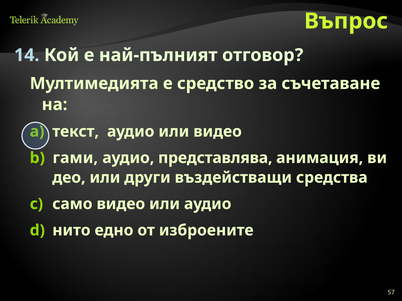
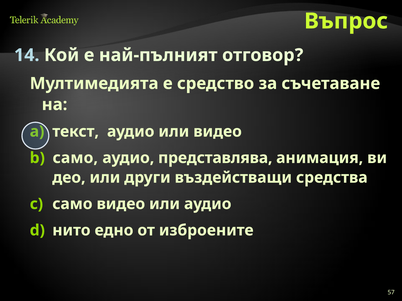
гами: гами -> само (75, 158)
